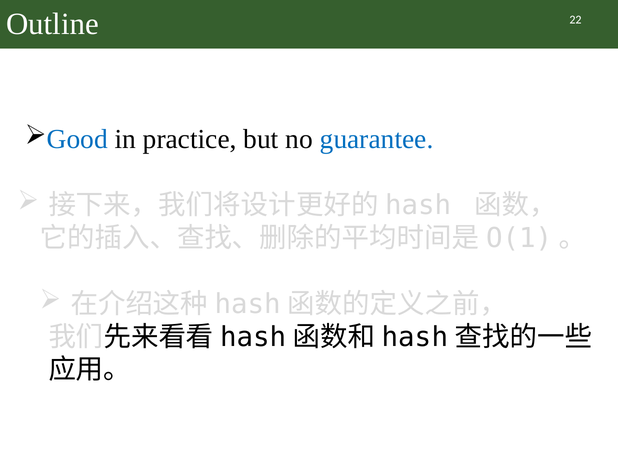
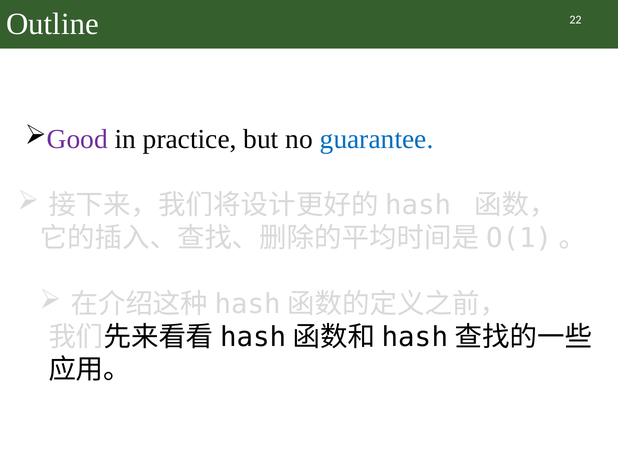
Good colour: blue -> purple (77, 140)
